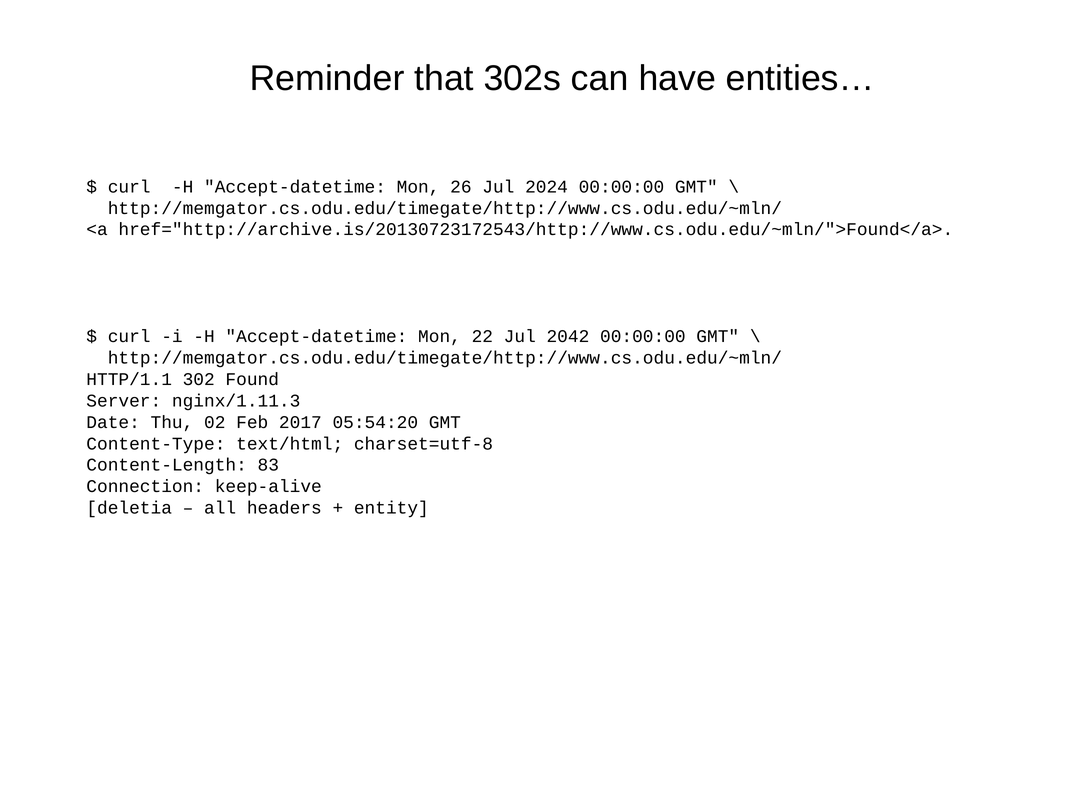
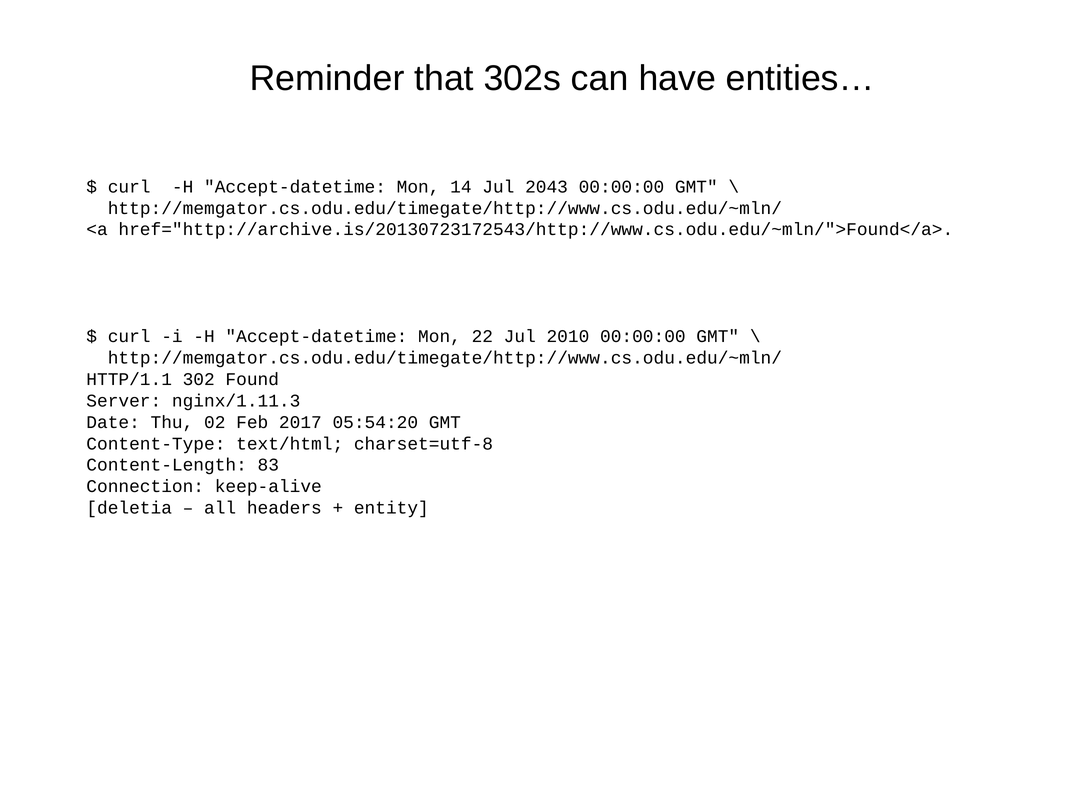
26: 26 -> 14 (461, 187)
2024: 2024 -> 2043 (547, 187)
2042: 2042 -> 2010 (568, 337)
